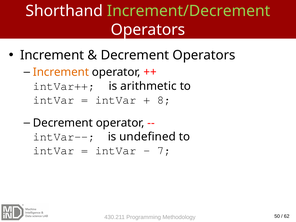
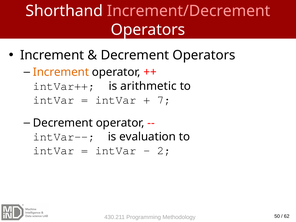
Increment/Decrement colour: light green -> pink (189, 11)
8: 8 -> 7 (164, 100)
undefined: undefined -> evaluation (148, 137)
7: 7 -> 2 (164, 151)
